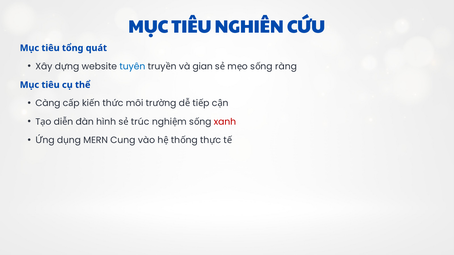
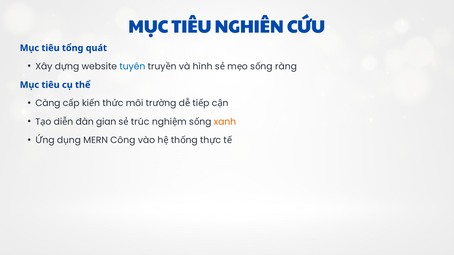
gian: gian -> hình (203, 67)
hình: hình -> gian (106, 122)
xanh colour: red -> orange (225, 122)
Cung: Cung -> Công (123, 140)
